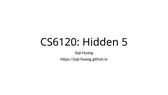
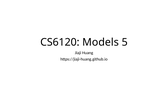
Hidden: Hidden -> Models (101, 42)
